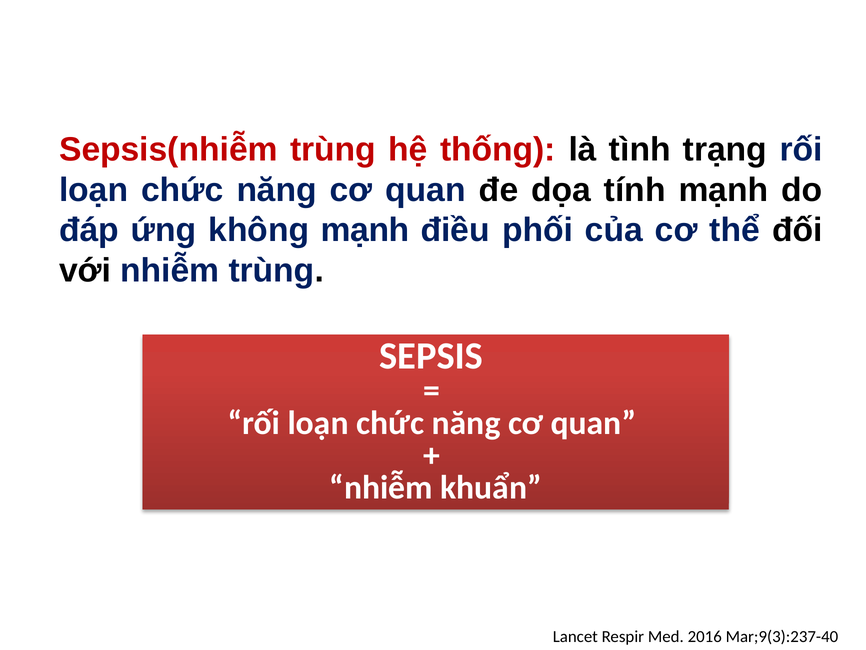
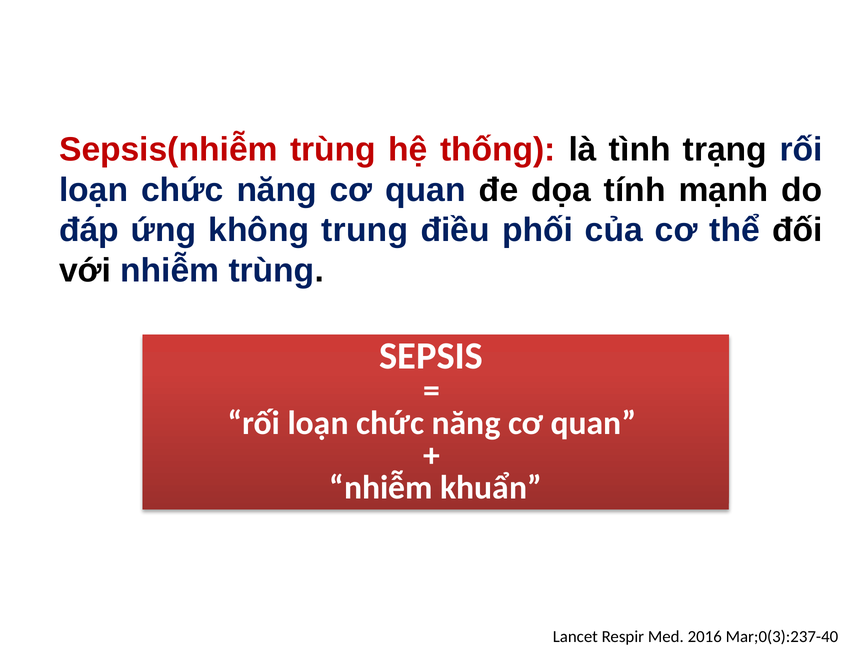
không mạnh: mạnh -> trung (365, 230)
Mar;9(3):237-40: Mar;9(3):237-40 -> Mar;0(3):237-40 (782, 636)
